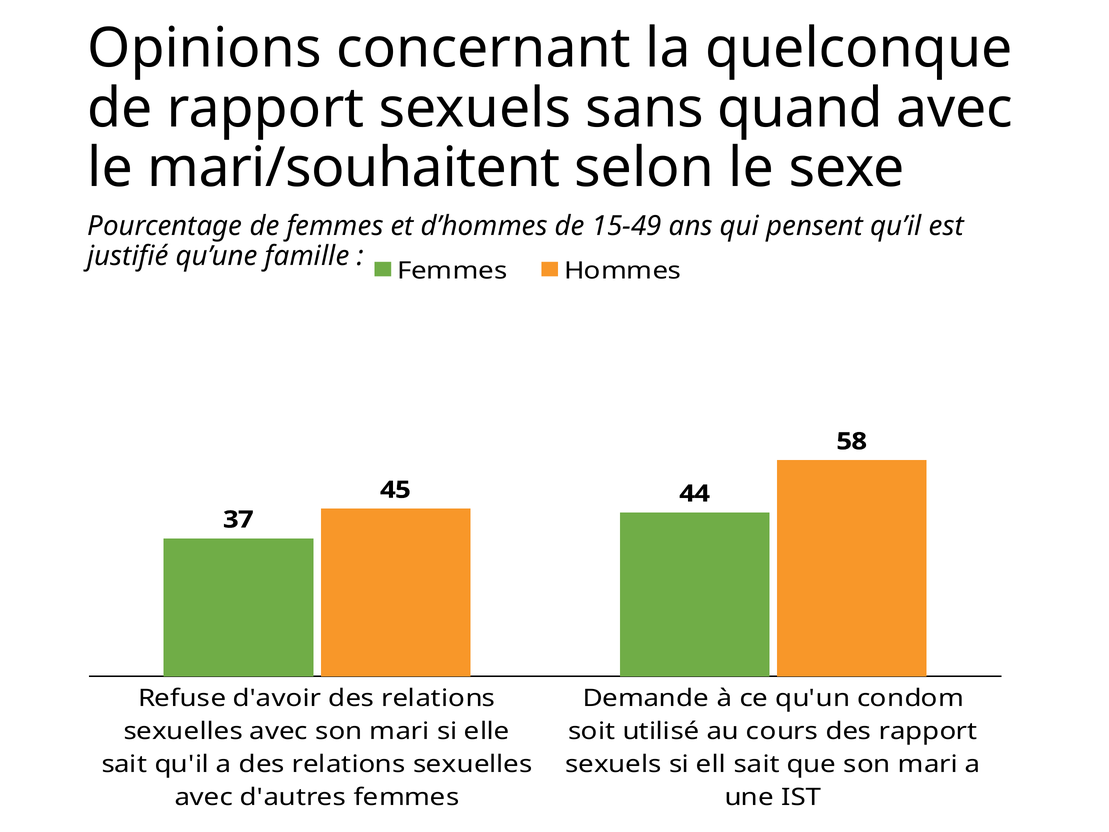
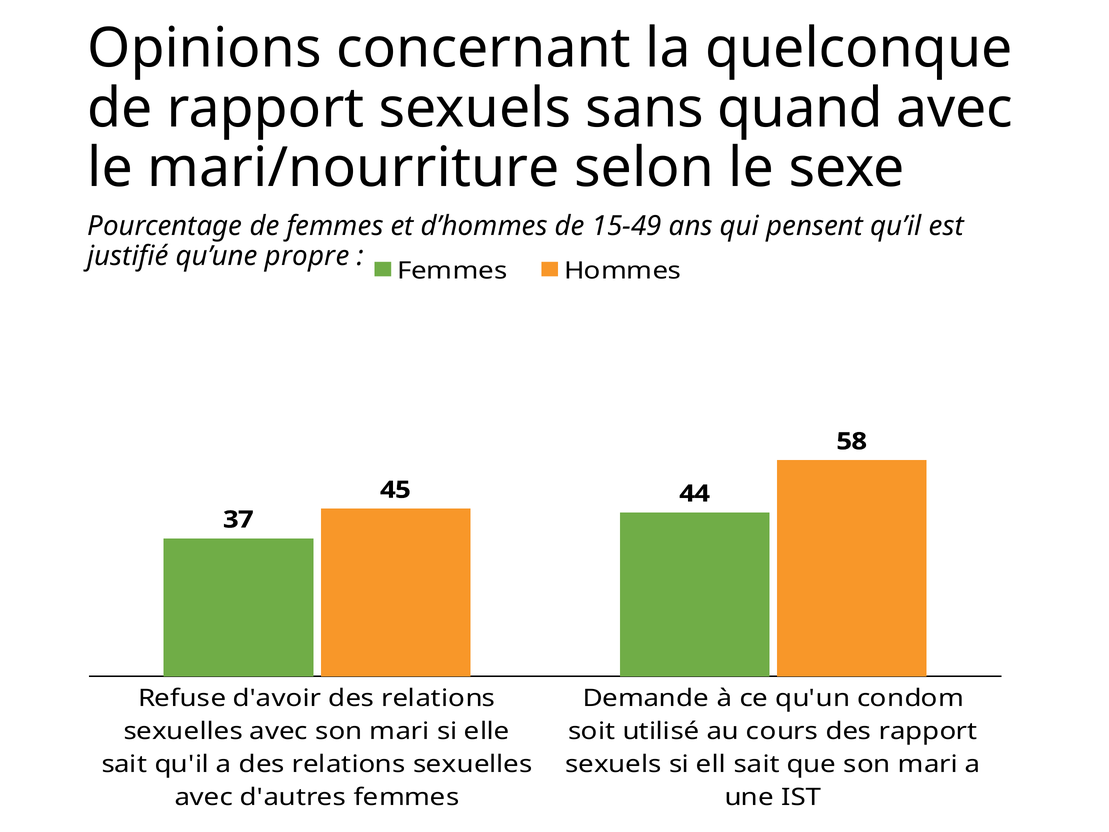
mari/souhaitent: mari/souhaitent -> mari/nourriture (353, 168)
famille: famille -> propre (307, 256)
